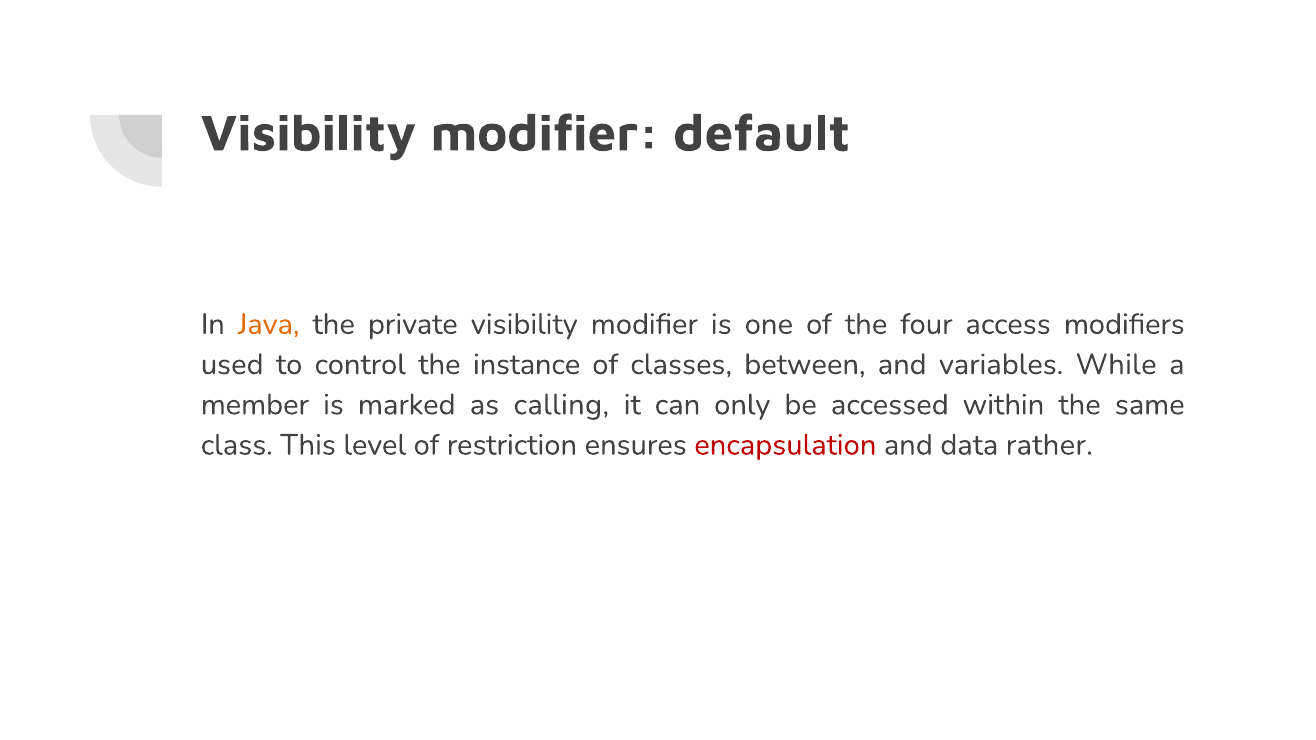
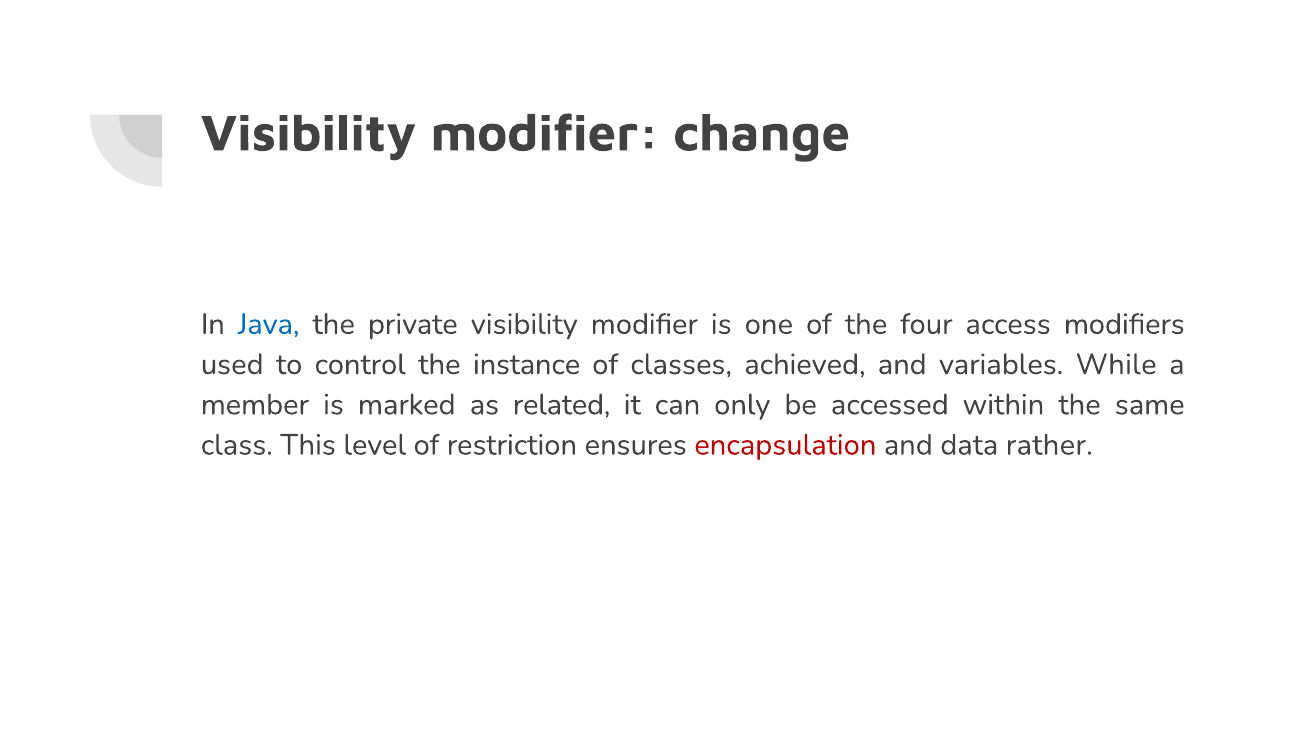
default: default -> change (762, 134)
Java colour: orange -> blue (269, 324)
between: between -> achieved (805, 365)
calling: calling -> related (562, 405)
